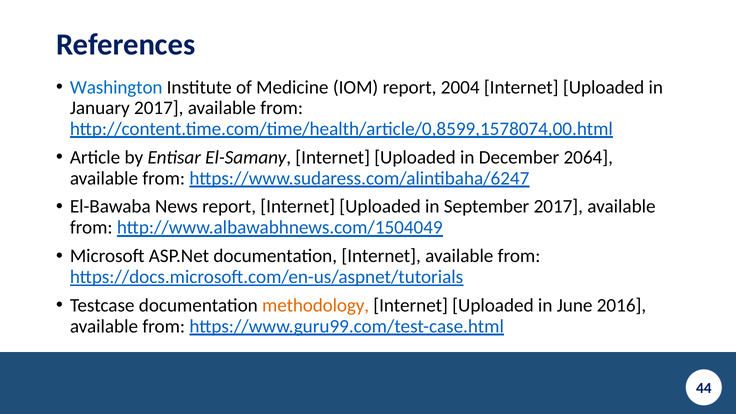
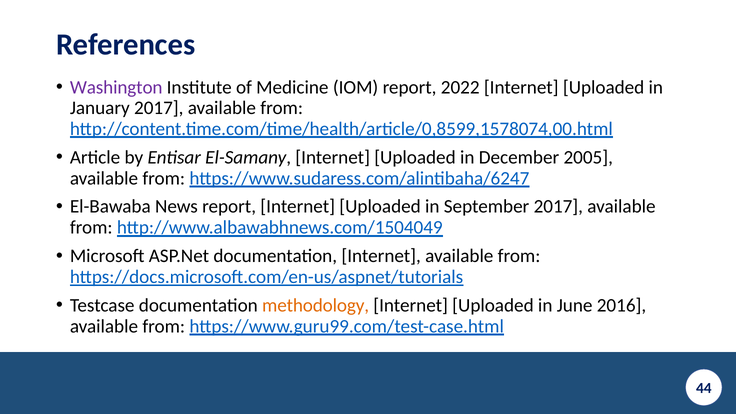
Washington colour: blue -> purple (116, 87)
2004: 2004 -> 2022 (460, 87)
2064: 2064 -> 2005 (588, 157)
